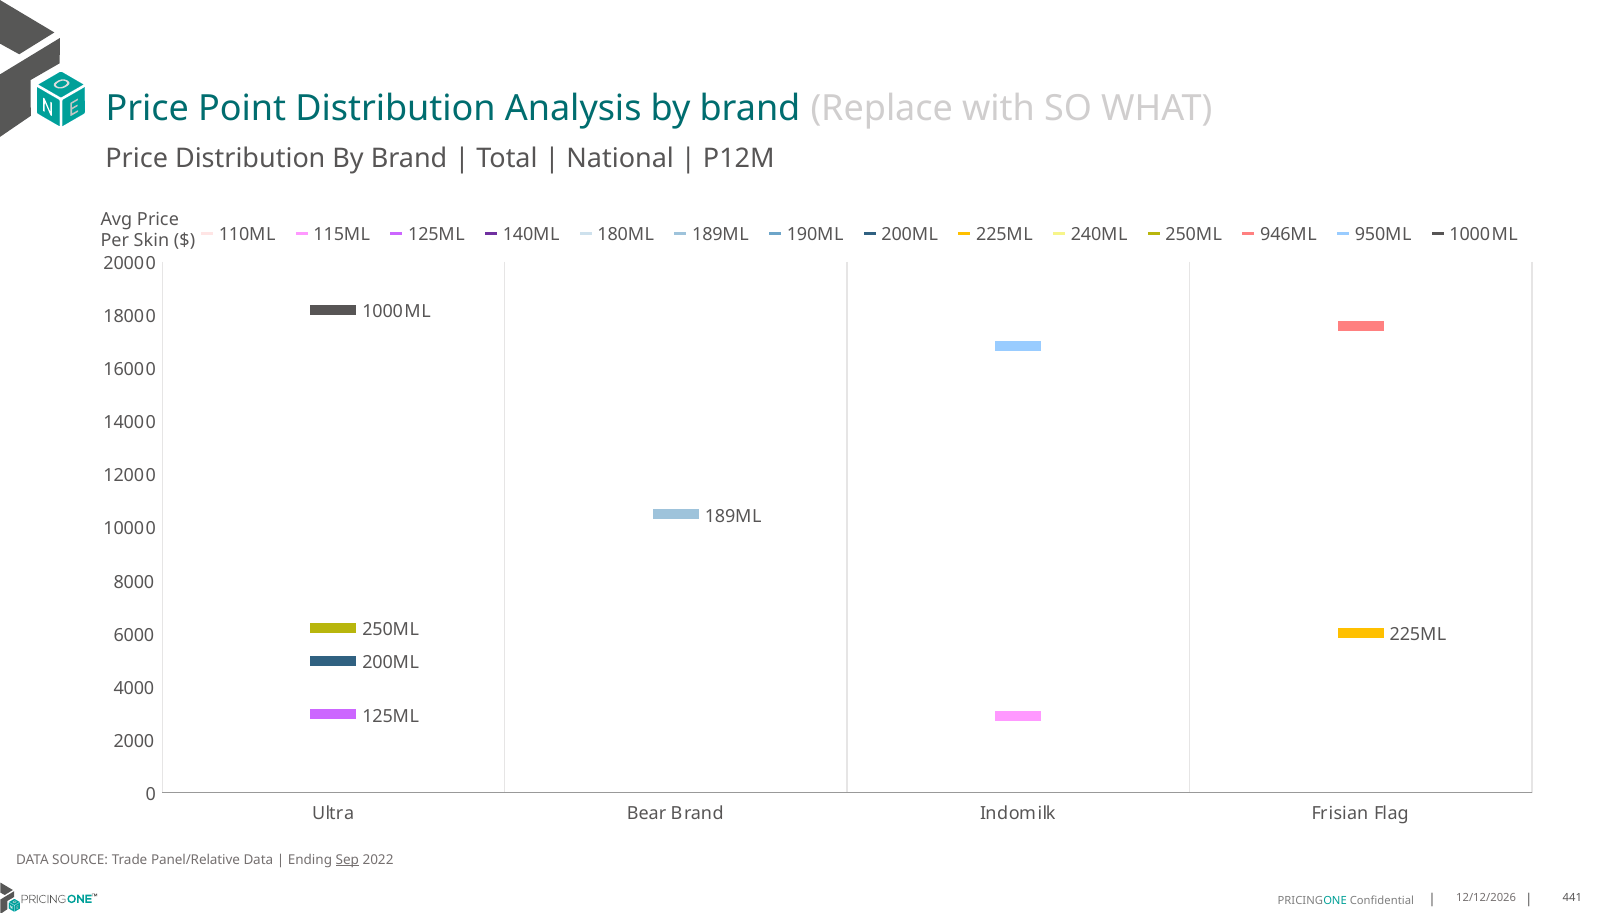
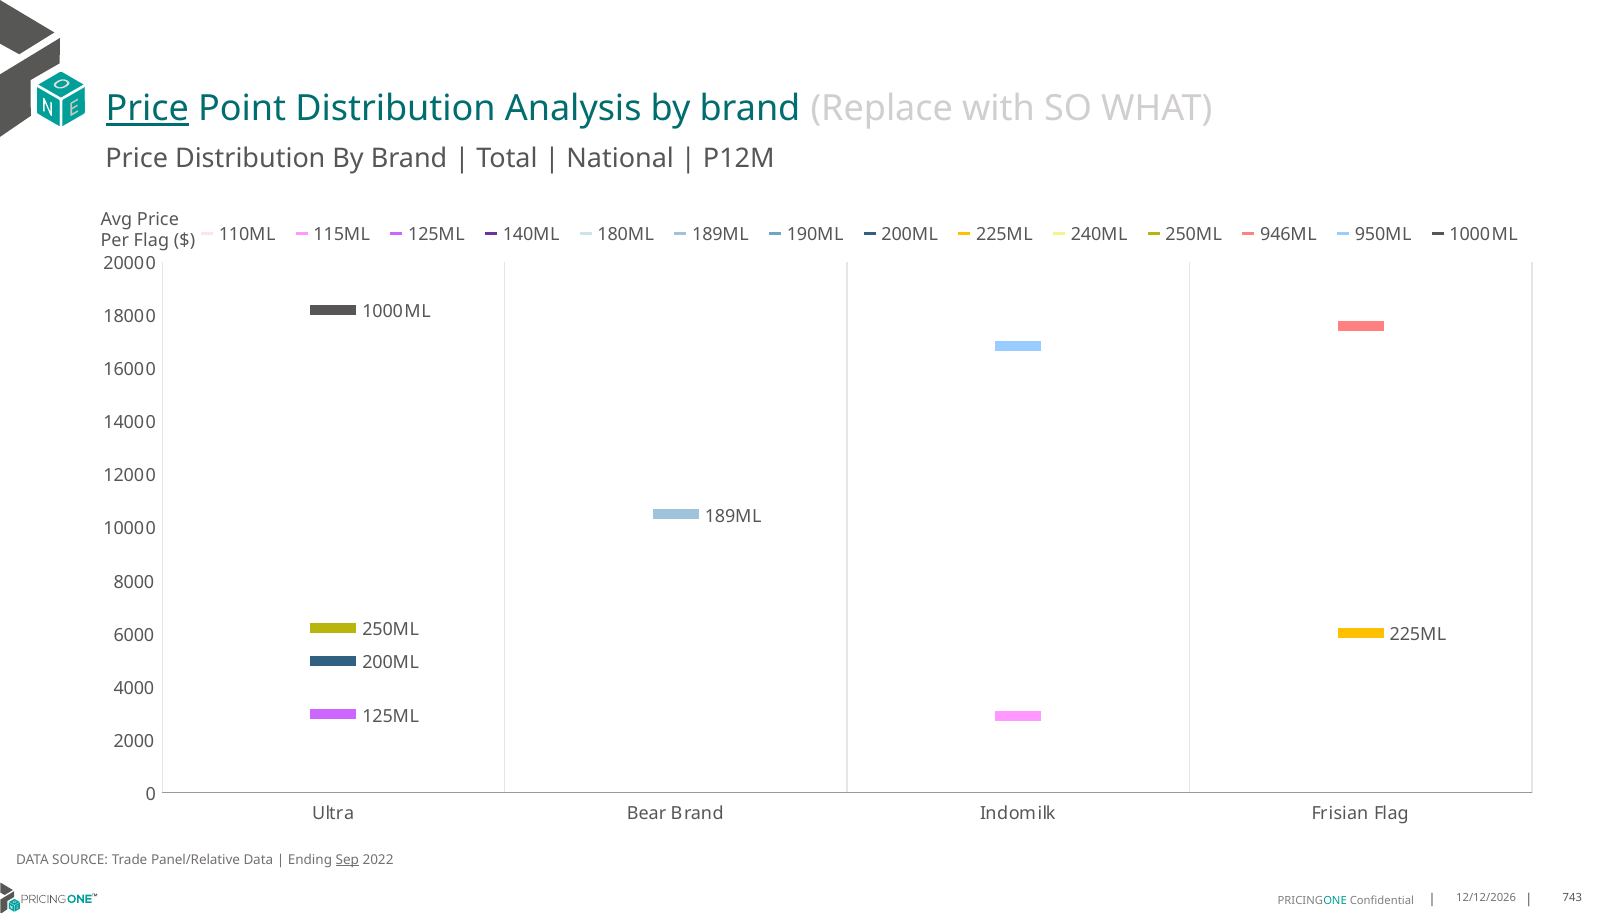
Price underline: none -> present (147, 109)
Per Skin: Skin -> Flag (151, 241)
441: 441 -> 743 (1572, 897)
